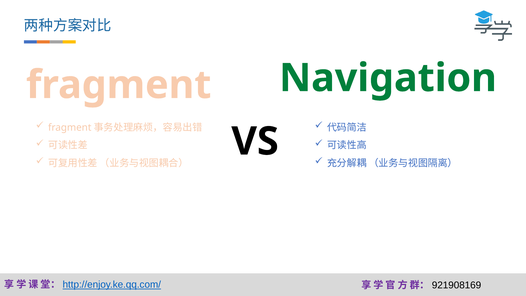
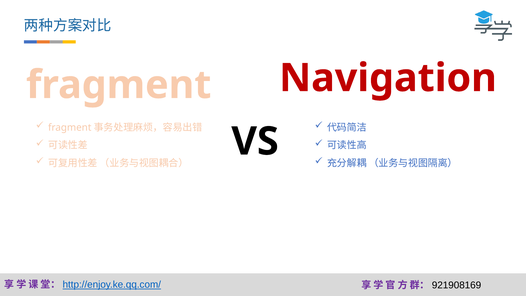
Navigation colour: green -> red (388, 78)
